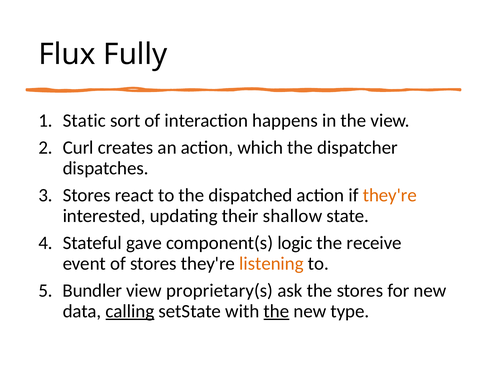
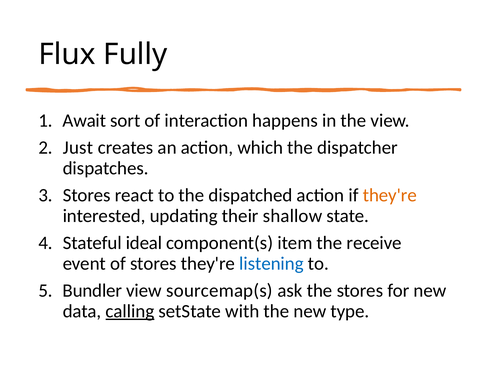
Static: Static -> Await (84, 121)
Curl: Curl -> Just (78, 148)
gave: gave -> ideal (144, 243)
logic: logic -> item (295, 243)
listening colour: orange -> blue (271, 264)
proprietary(s: proprietary(s -> sourcemap(s (219, 291)
the underline: present -> none (276, 311)
